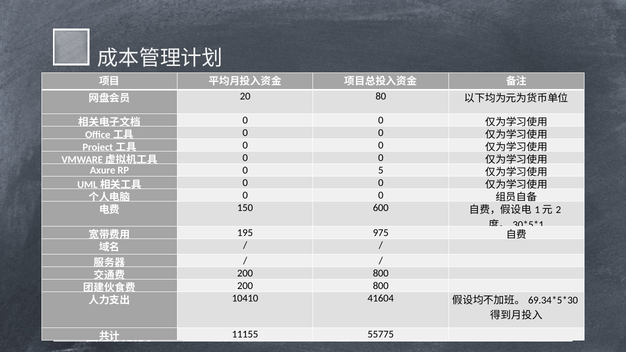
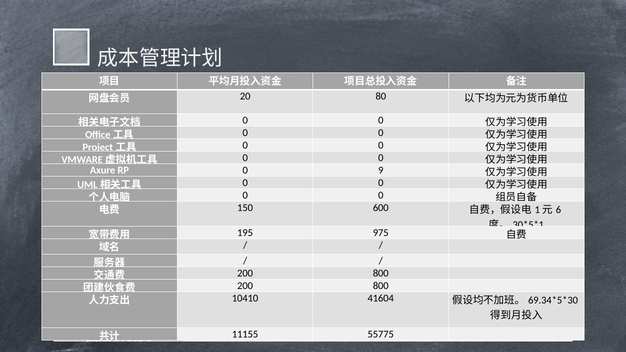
5: 5 -> 9 (381, 170)
2: 2 -> 6 (558, 210)
